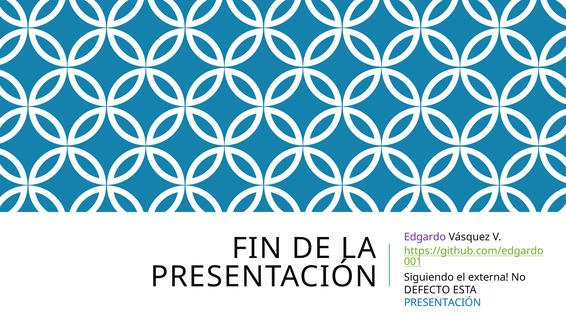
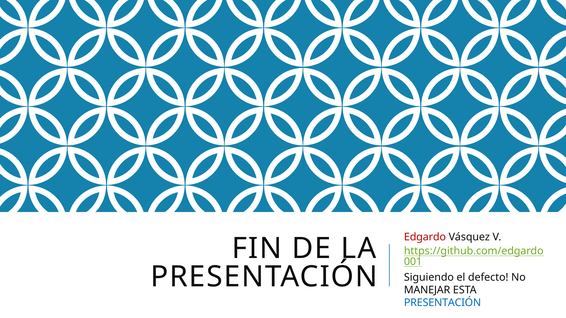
Edgardo colour: purple -> red (425, 237)
externa: externa -> defecto (488, 278)
DEFECTO: DEFECTO -> MANEJAR (427, 290)
